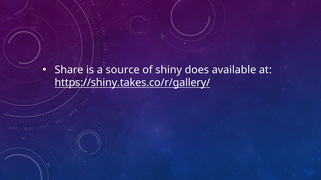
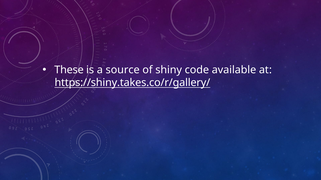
Share: Share -> These (69, 70)
does: does -> code (197, 70)
